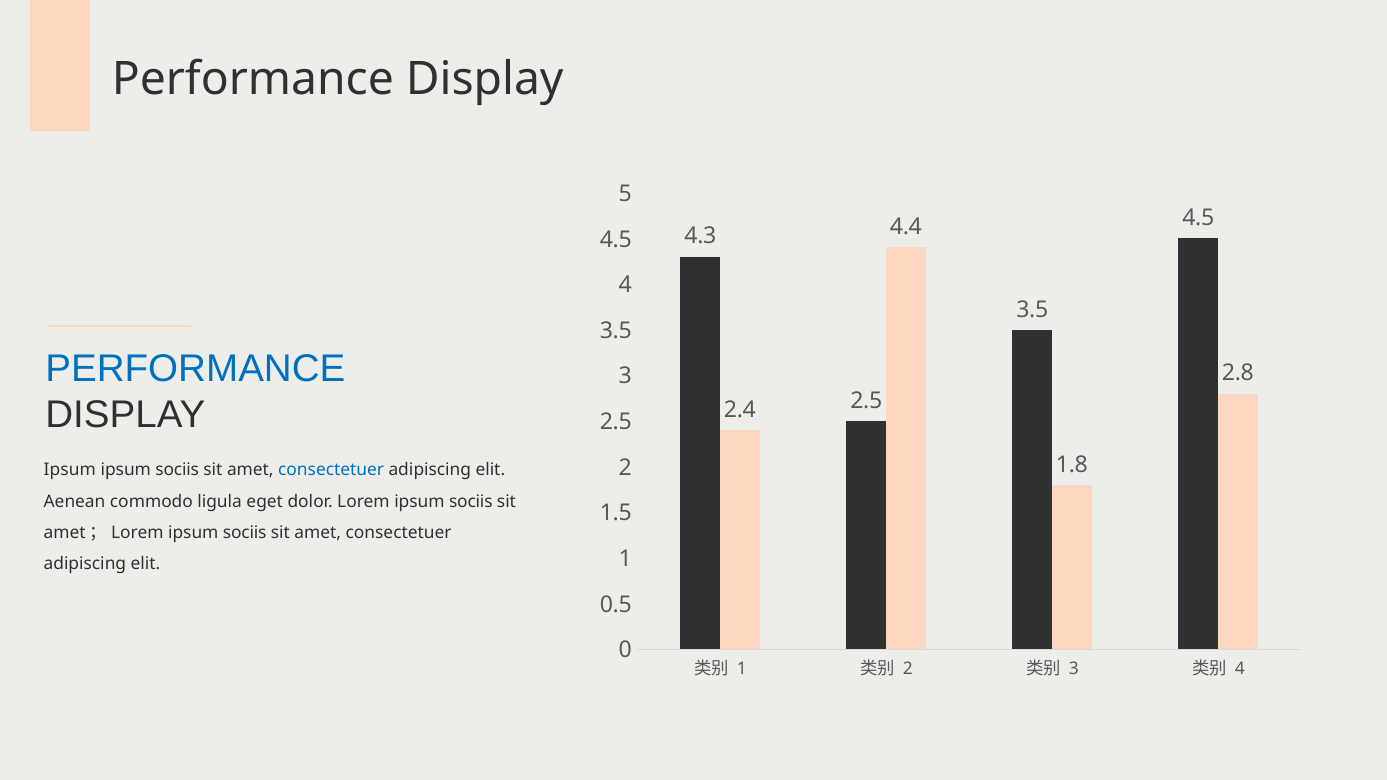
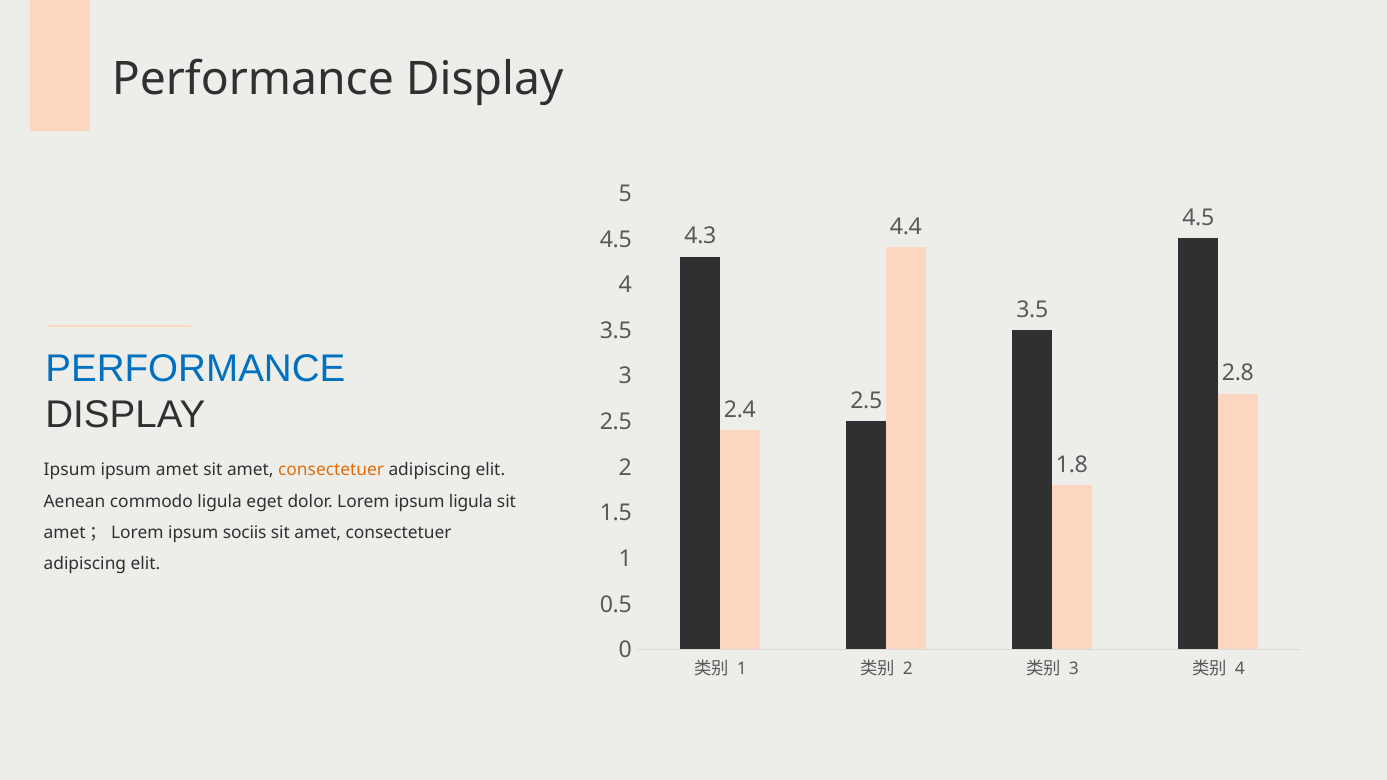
sociis: sociis -> amet (177, 470)
consectetuer colour: blue -> orange (331, 470)
Lorem ipsum sociis: sociis -> ligula (471, 502)
